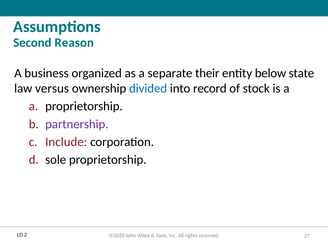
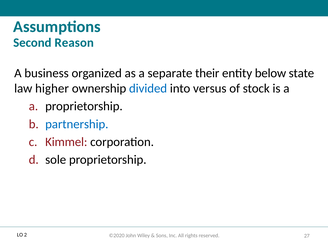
versus: versus -> higher (52, 88)
record: record -> versus (210, 88)
partnership colour: purple -> blue (77, 124)
Include: Include -> Kimmel (66, 142)
